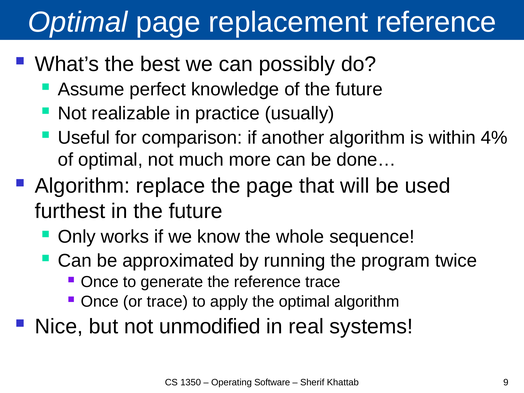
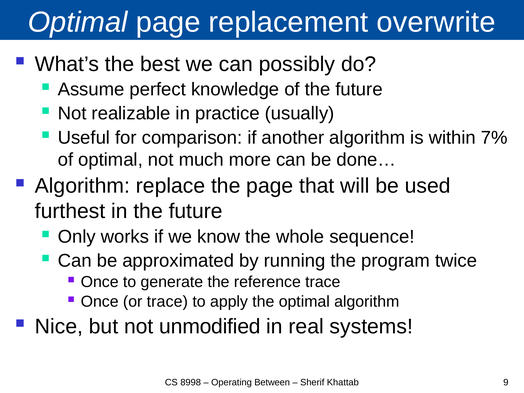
replacement reference: reference -> overwrite (436, 22)
4%: 4% -> 7% (494, 138)
1350: 1350 -> 8998 (191, 382)
Software: Software -> Between (272, 382)
